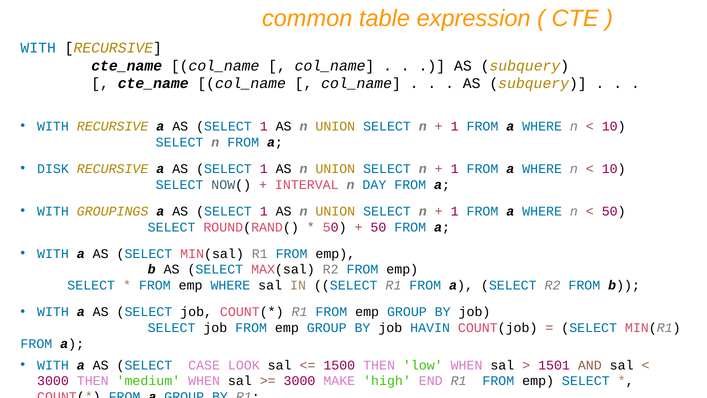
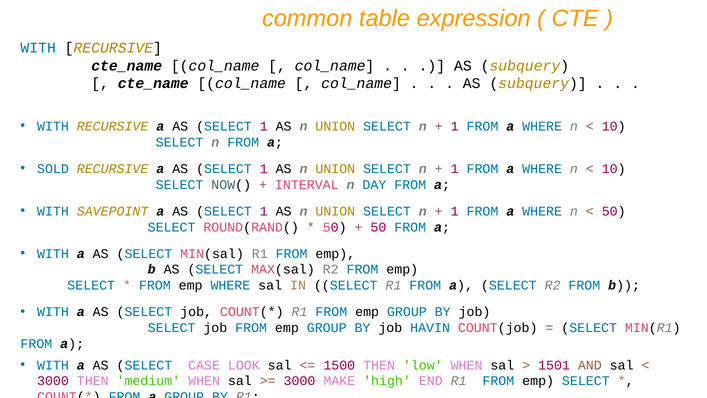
DISK: DISK -> SOLD (53, 169)
GROUPINGS: GROUPINGS -> SAVEPOINT (113, 211)
